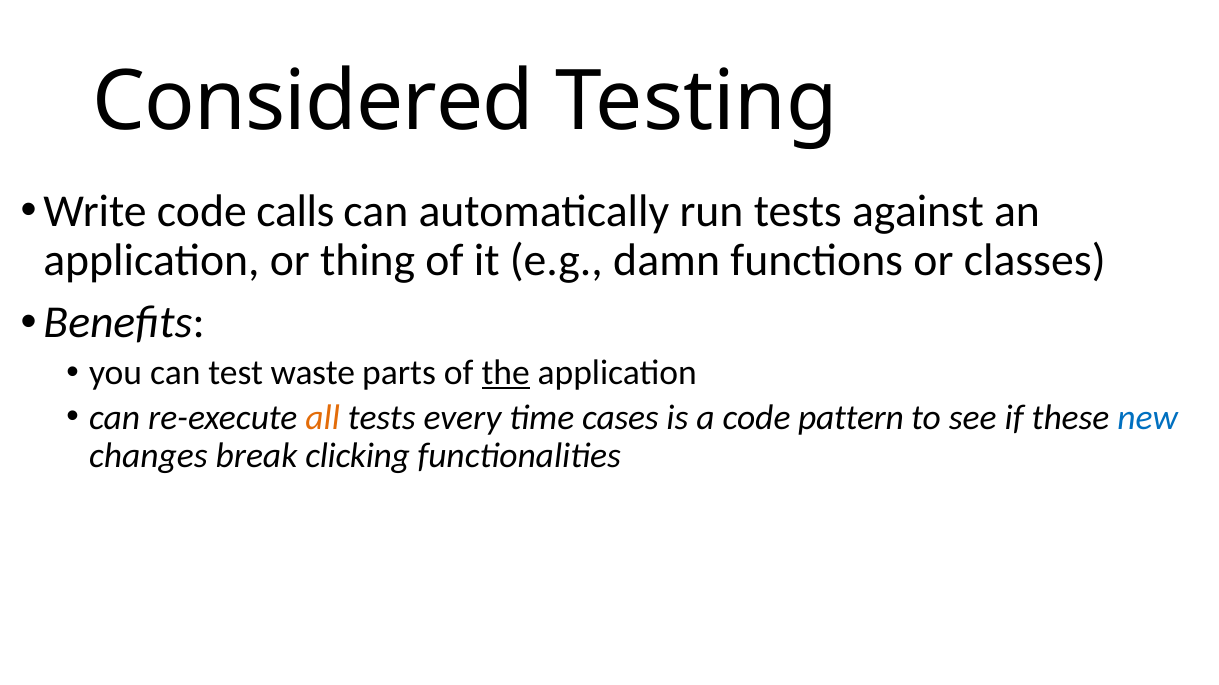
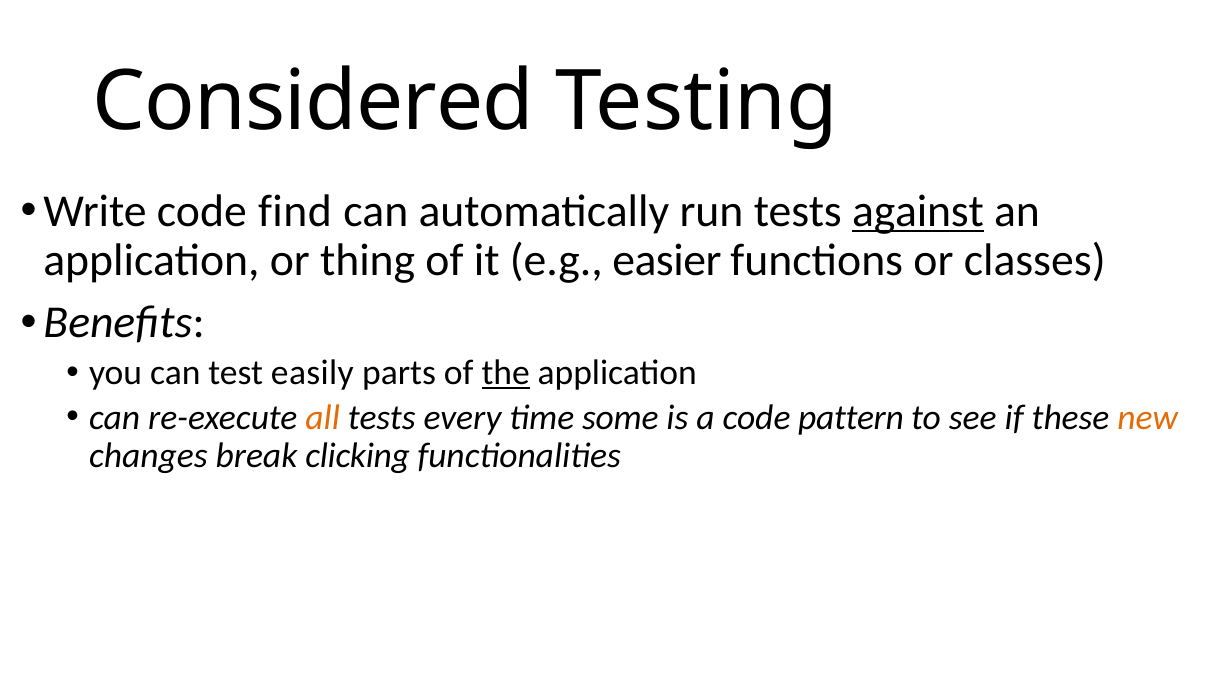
calls: calls -> find (295, 211)
against underline: none -> present (918, 211)
damn: damn -> easier (667, 261)
waste: waste -> easily (312, 373)
cases: cases -> some (620, 418)
new colour: blue -> orange (1148, 418)
